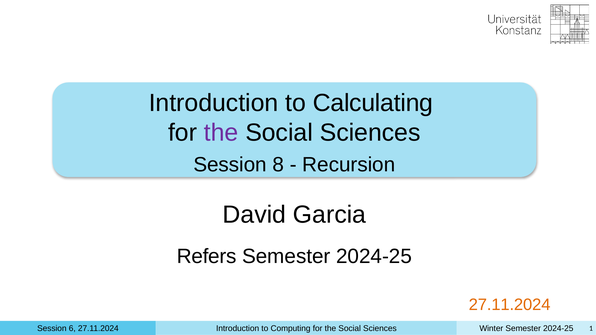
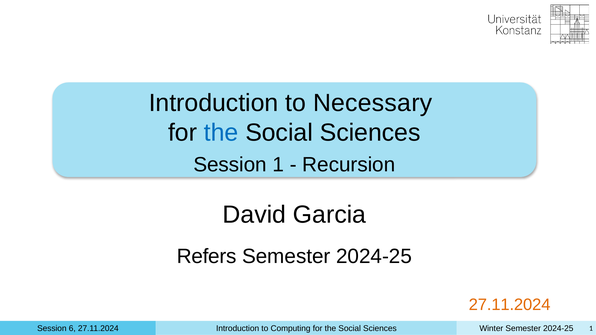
Calculating: Calculating -> Necessary (373, 103)
the colour: purple -> blue (221, 133)
Session 8: 8 -> 1 (278, 165)
